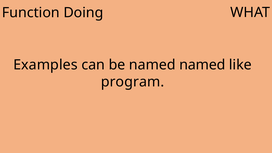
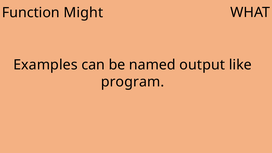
Doing: Doing -> Might (83, 13)
named named: named -> output (202, 65)
